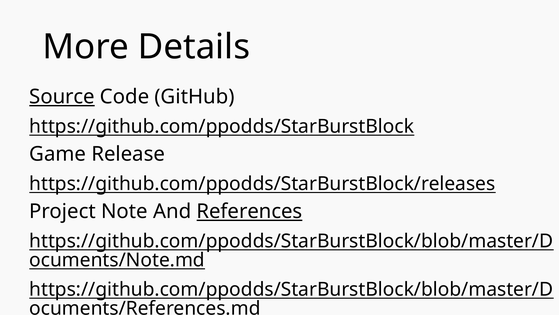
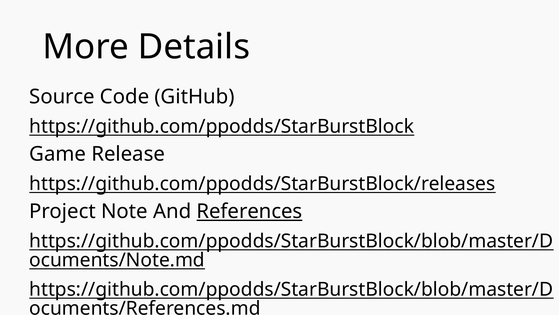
Source underline: present -> none (62, 97)
